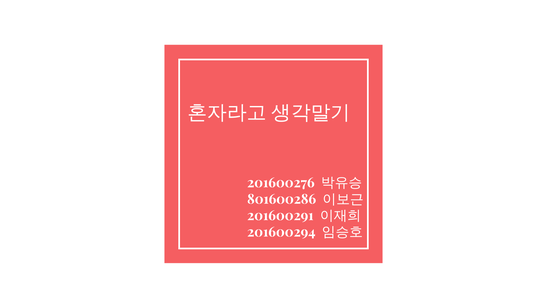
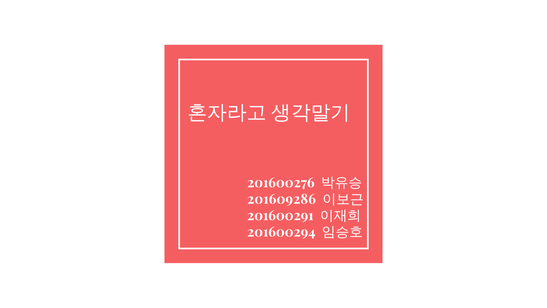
801600286: 801600286 -> 201609286 (281, 199)
